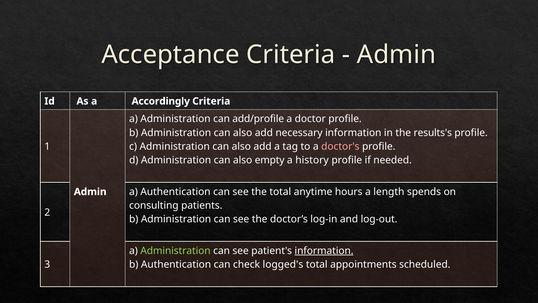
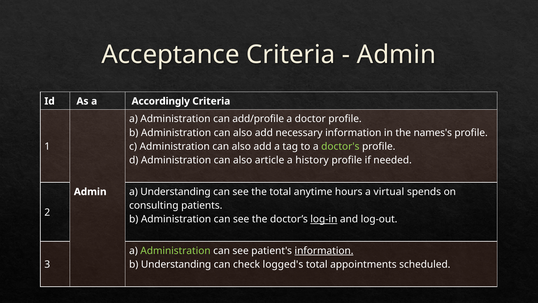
results's: results's -> names's (433, 133)
doctor's colour: pink -> light green (340, 146)
empty: empty -> article (270, 160)
a Authentication: Authentication -> Understanding (176, 192)
length: length -> virtual (389, 192)
log-in underline: none -> present (324, 219)
b Authentication: Authentication -> Understanding (176, 264)
